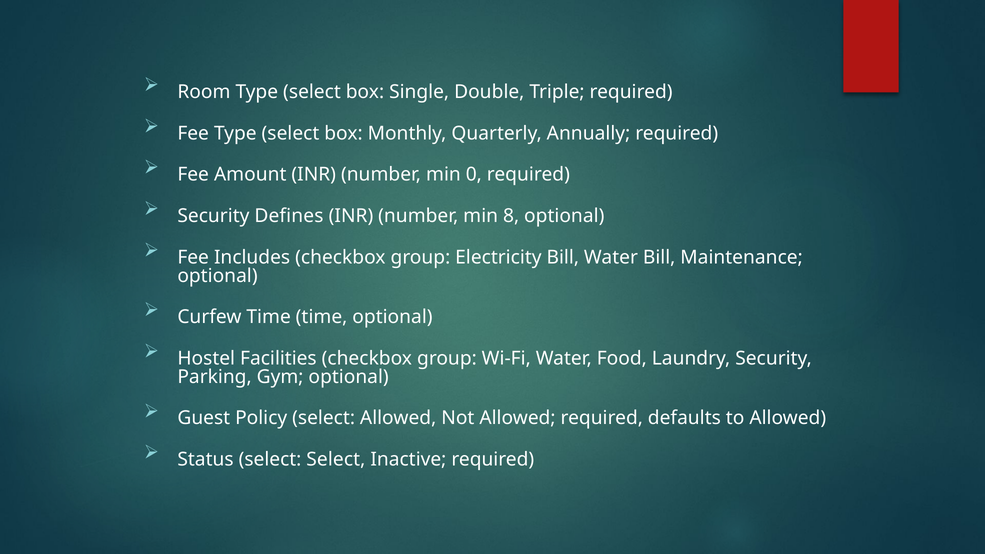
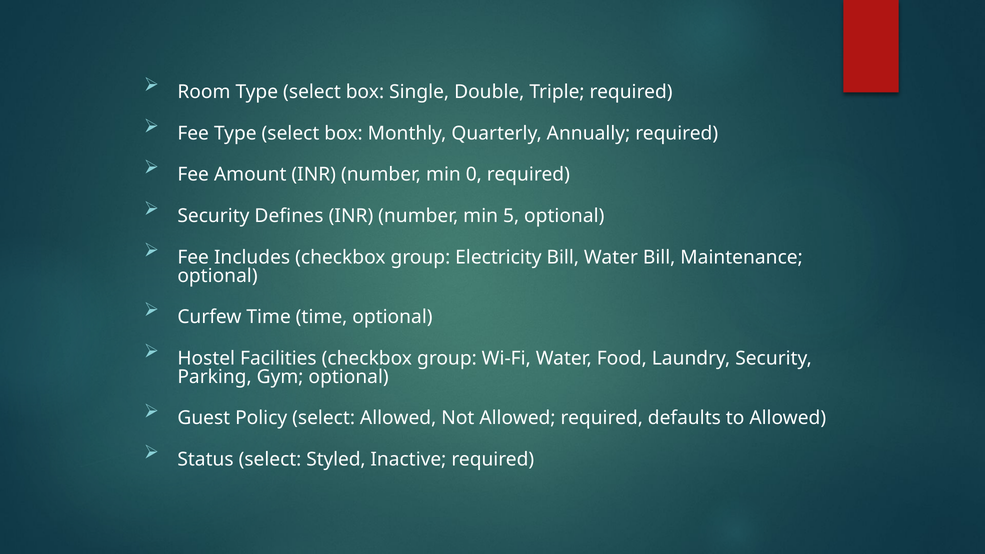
8: 8 -> 5 (511, 216)
select Select: Select -> Styled (336, 460)
